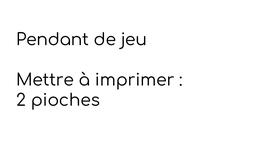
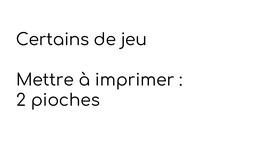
Pendant: Pendant -> Certains (53, 40)
